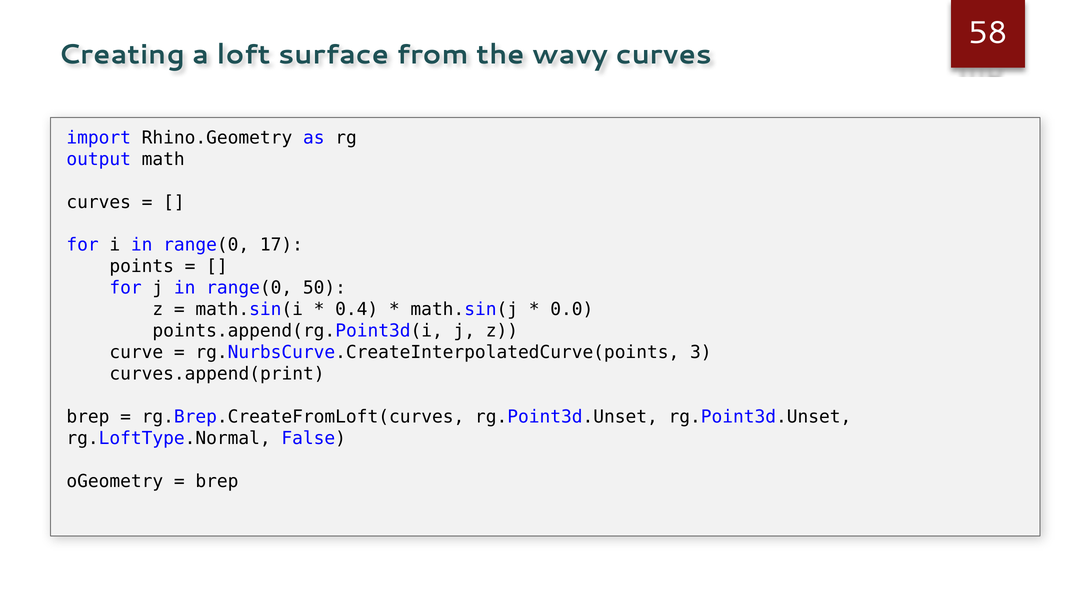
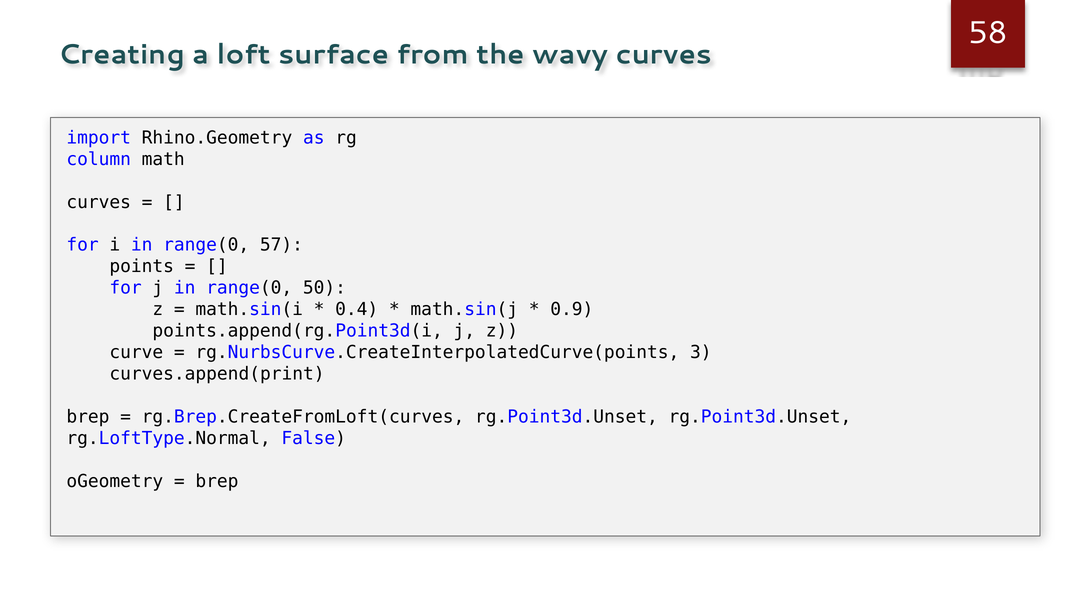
output: output -> column (99, 159)
17: 17 -> 57 (281, 245)
0.0: 0.0 -> 0.9 (572, 309)
